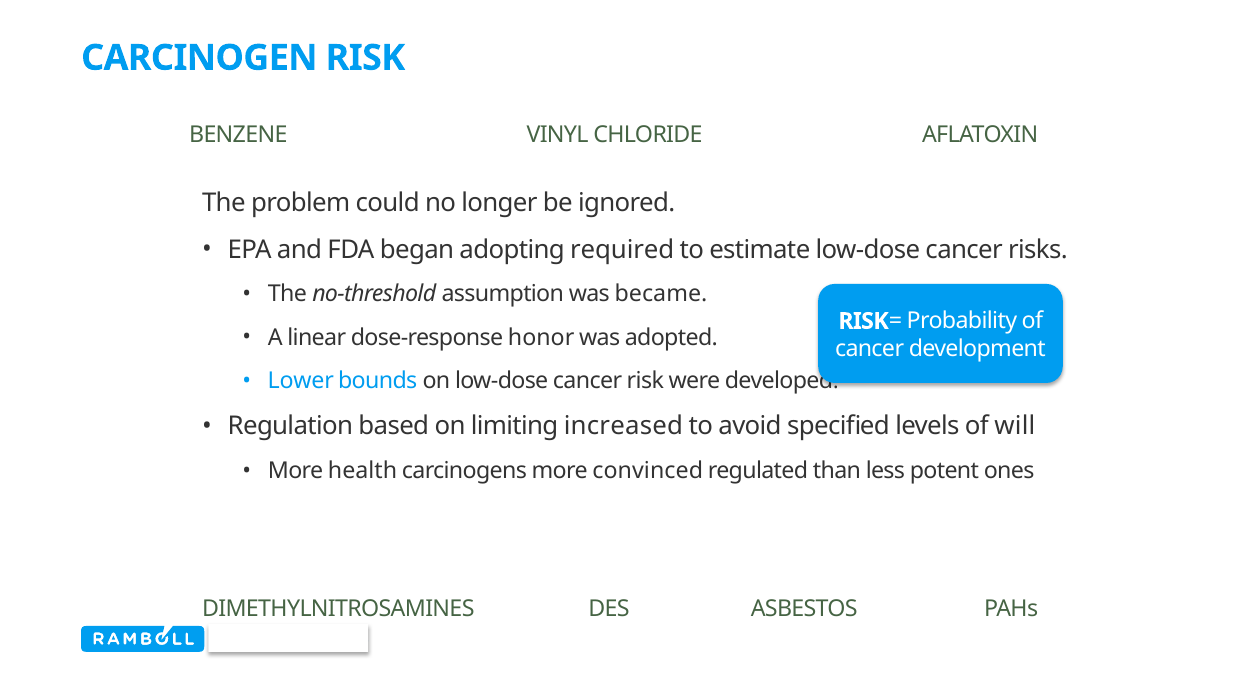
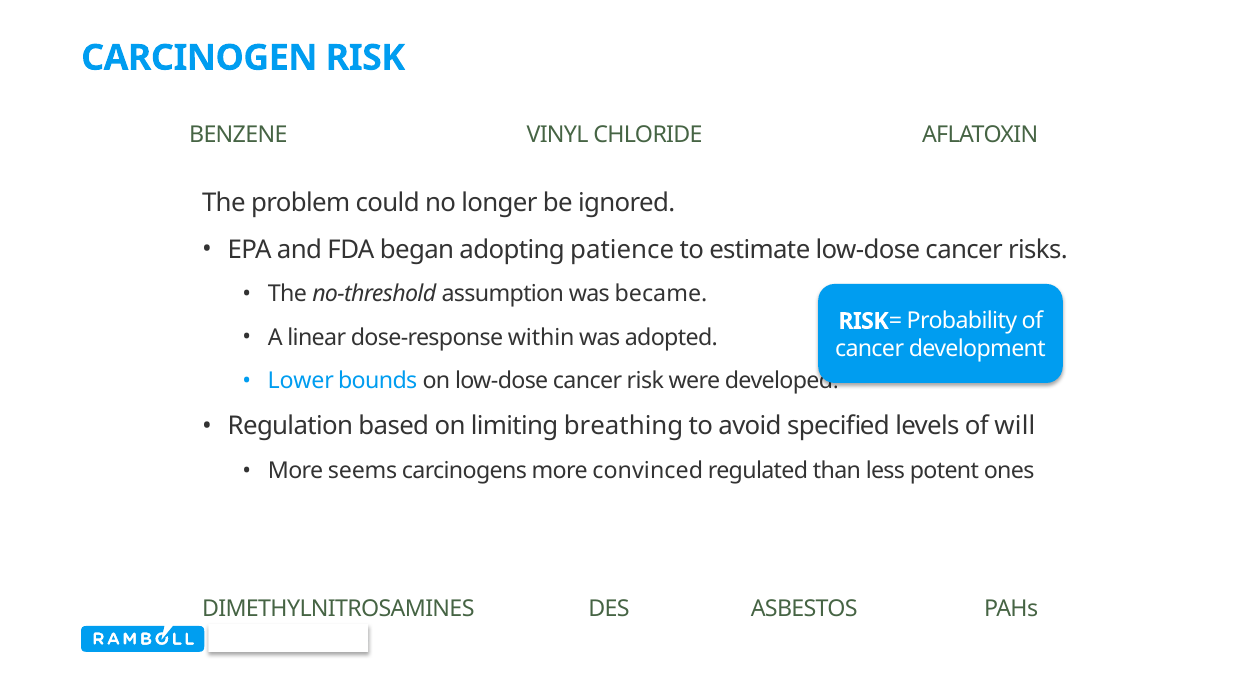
required: required -> patience (622, 249)
honor: honor -> within (541, 337)
increased: increased -> breathing (624, 426)
health: health -> seems (363, 471)
